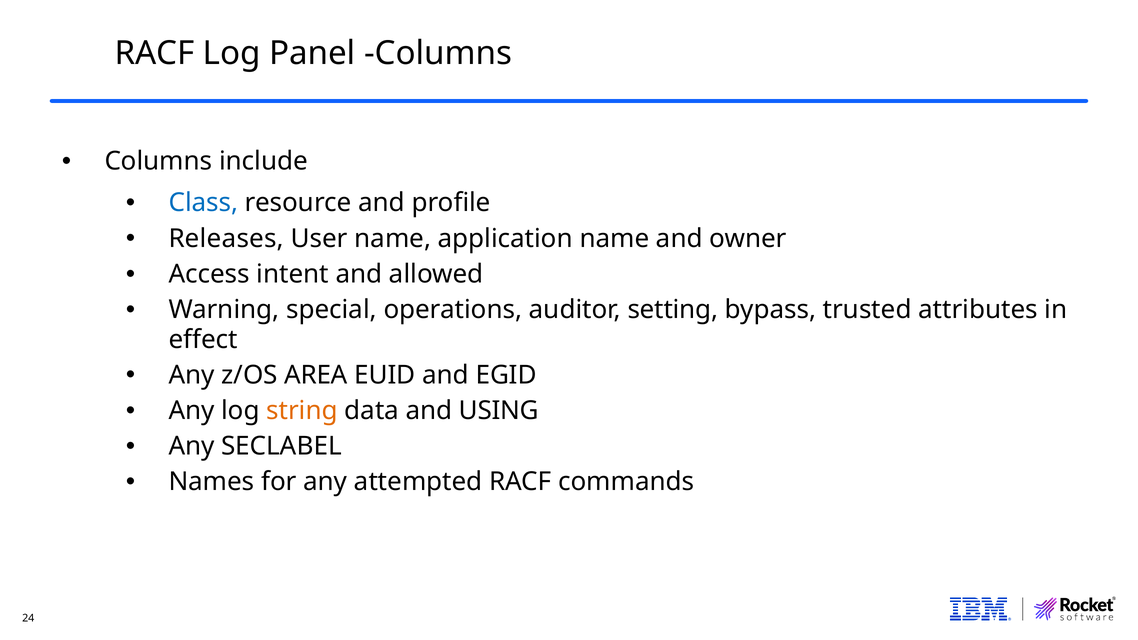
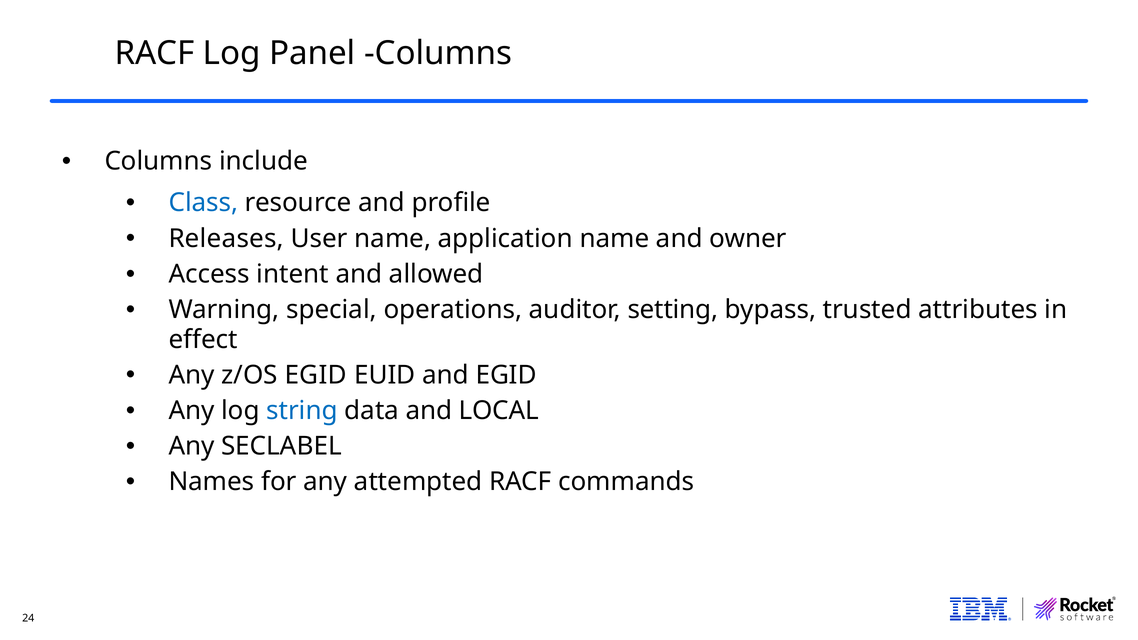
z/OS AREA: AREA -> EGID (316, 375)
string colour: orange -> blue (302, 411)
USING: USING -> LOCAL (499, 411)
